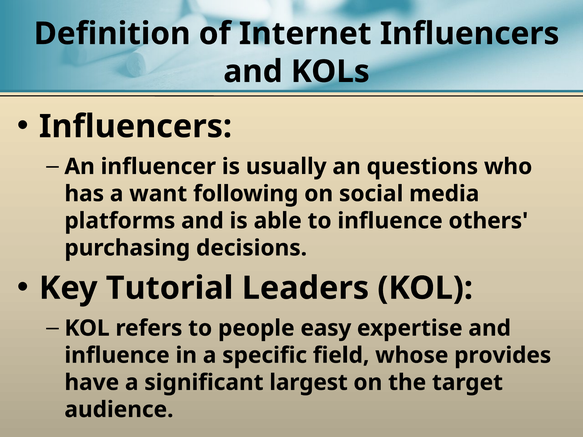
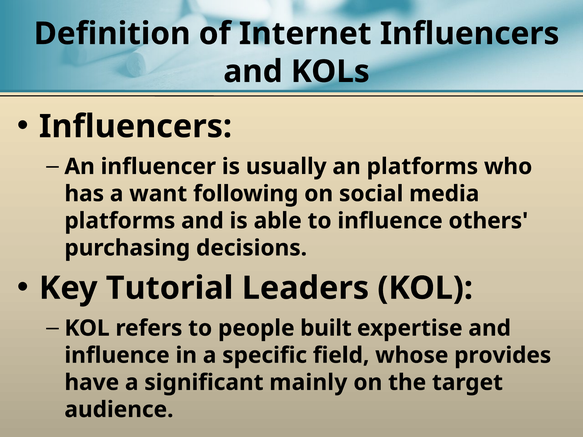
an questions: questions -> platforms (422, 167)
easy: easy -> built (326, 328)
largest: largest -> mainly (308, 383)
